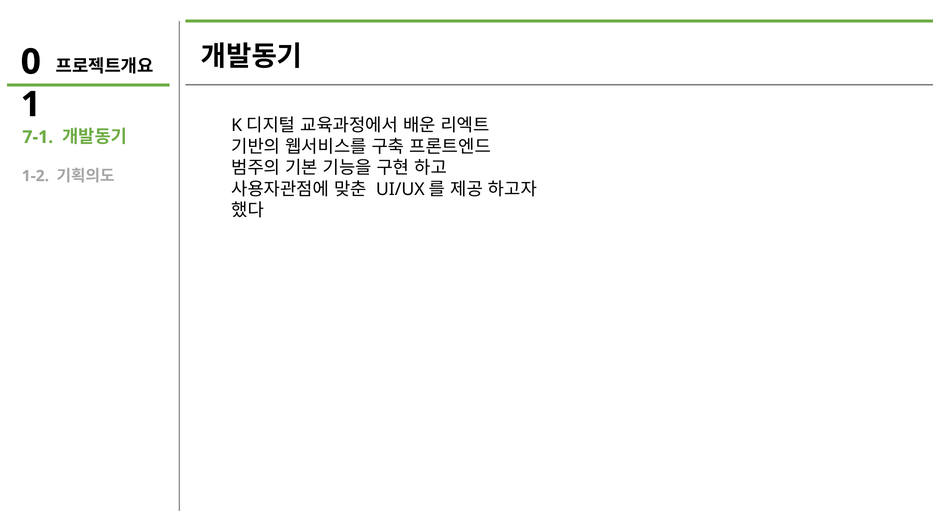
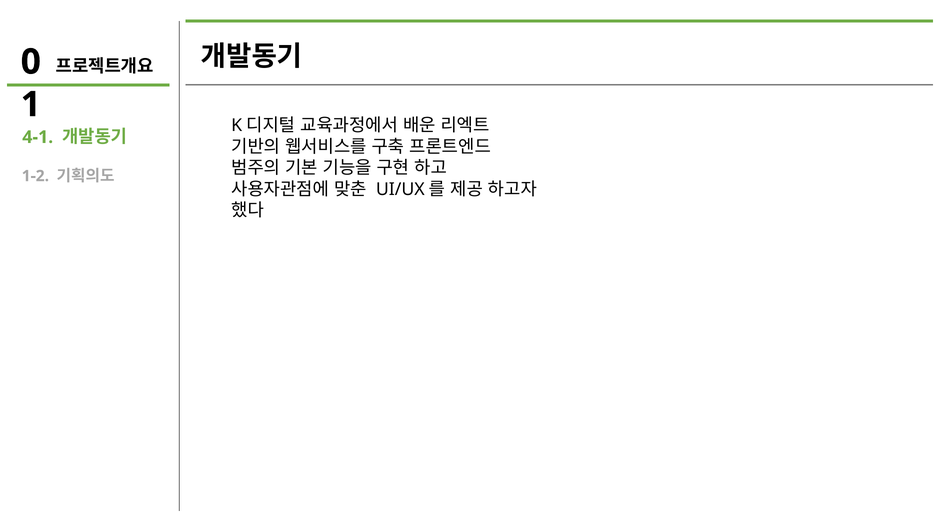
7-1: 7-1 -> 4-1 (38, 137)
